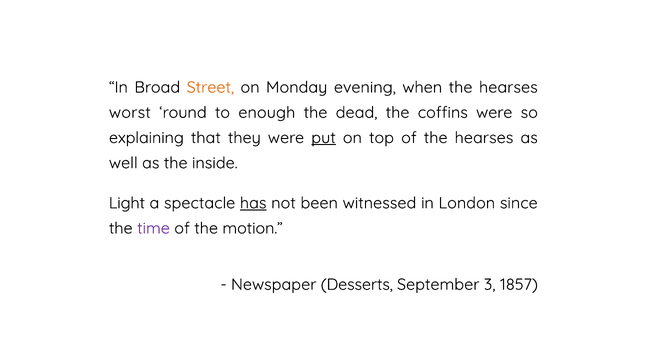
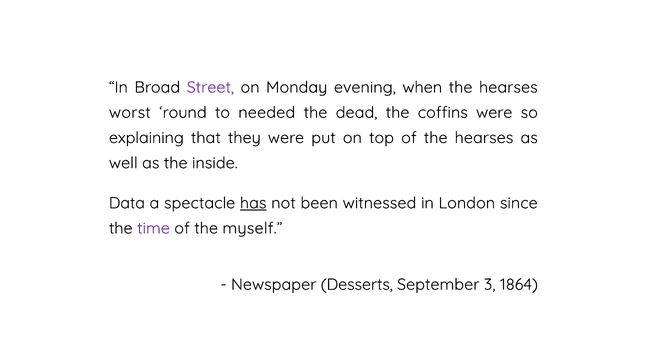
Street colour: orange -> purple (210, 87)
enough: enough -> needed (267, 113)
put underline: present -> none (324, 138)
Light: Light -> Data (127, 203)
motion: motion -> myself (252, 228)
1857: 1857 -> 1864 (519, 284)
